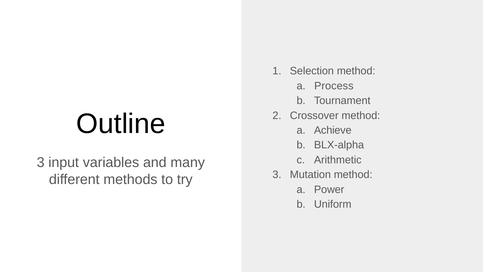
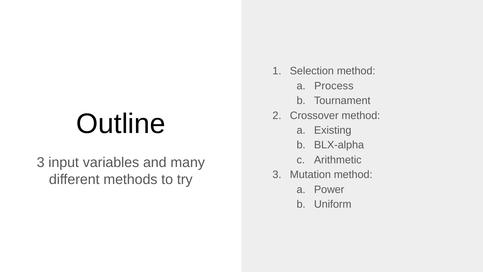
Achieve: Achieve -> Existing (333, 130)
